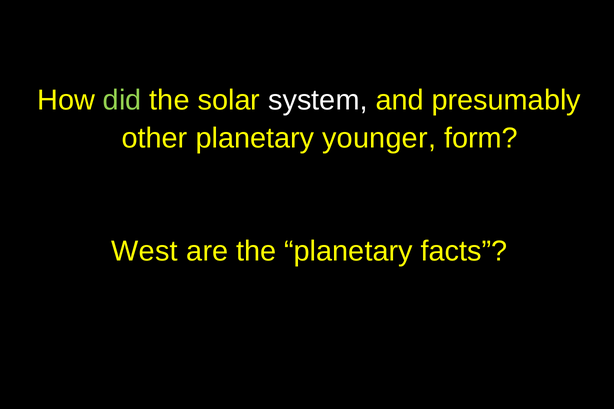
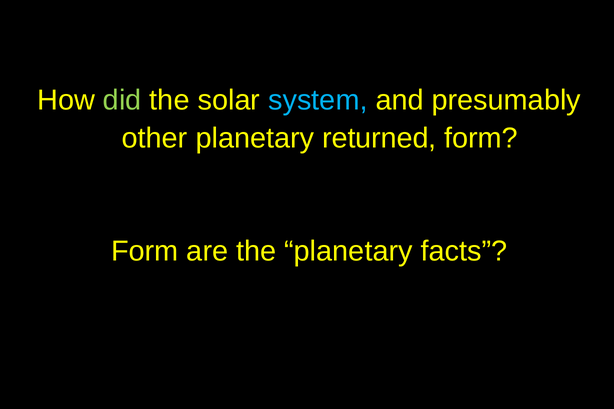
system colour: white -> light blue (318, 100)
younger: younger -> returned (379, 138)
West: West -> Form (145, 251)
